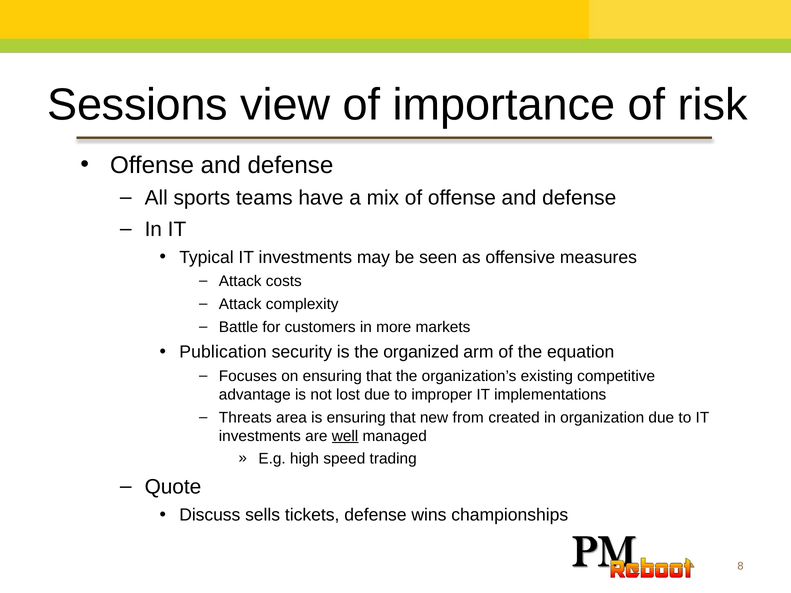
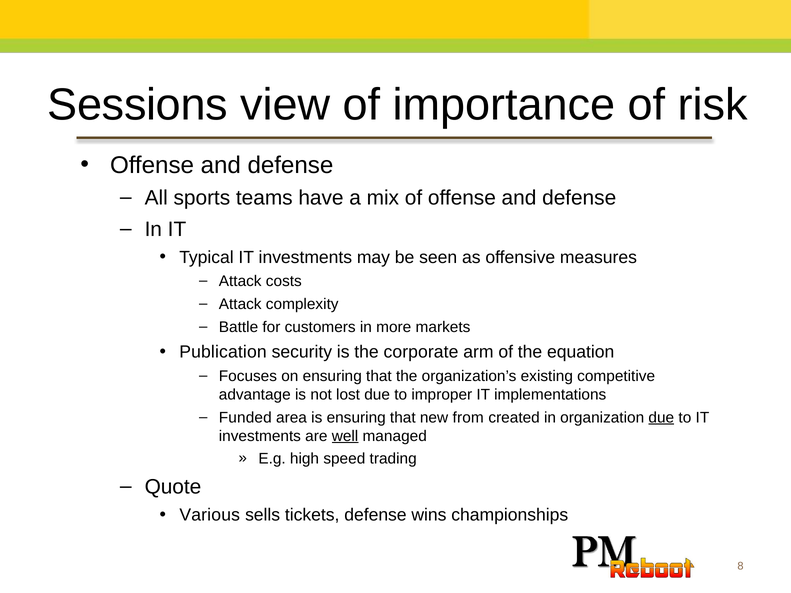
organized: organized -> corporate (421, 352)
Threats: Threats -> Funded (245, 418)
due underline: none -> present (661, 418)
Discuss: Discuss -> Various (210, 515)
